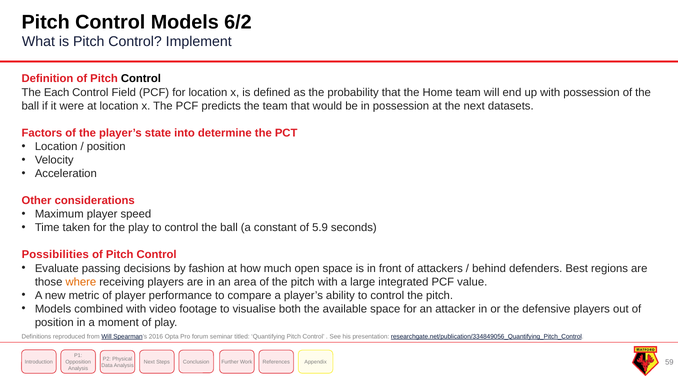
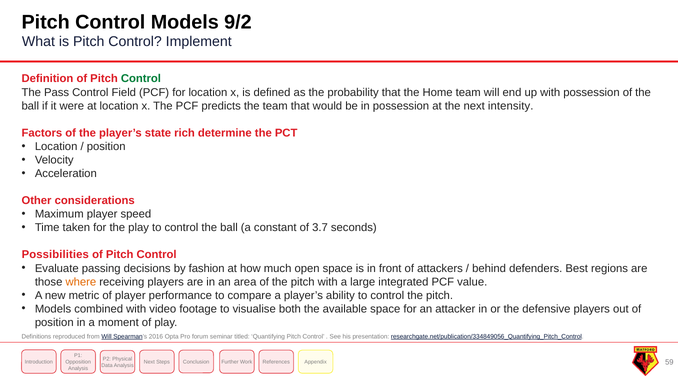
6/2: 6/2 -> 9/2 (238, 22)
Control colour: black -> green (141, 79)
Each: Each -> Pass (57, 92)
datasets: datasets -> intensity (511, 106)
into: into -> rich (185, 133)
5.9: 5.9 -> 3.7 (320, 228)
